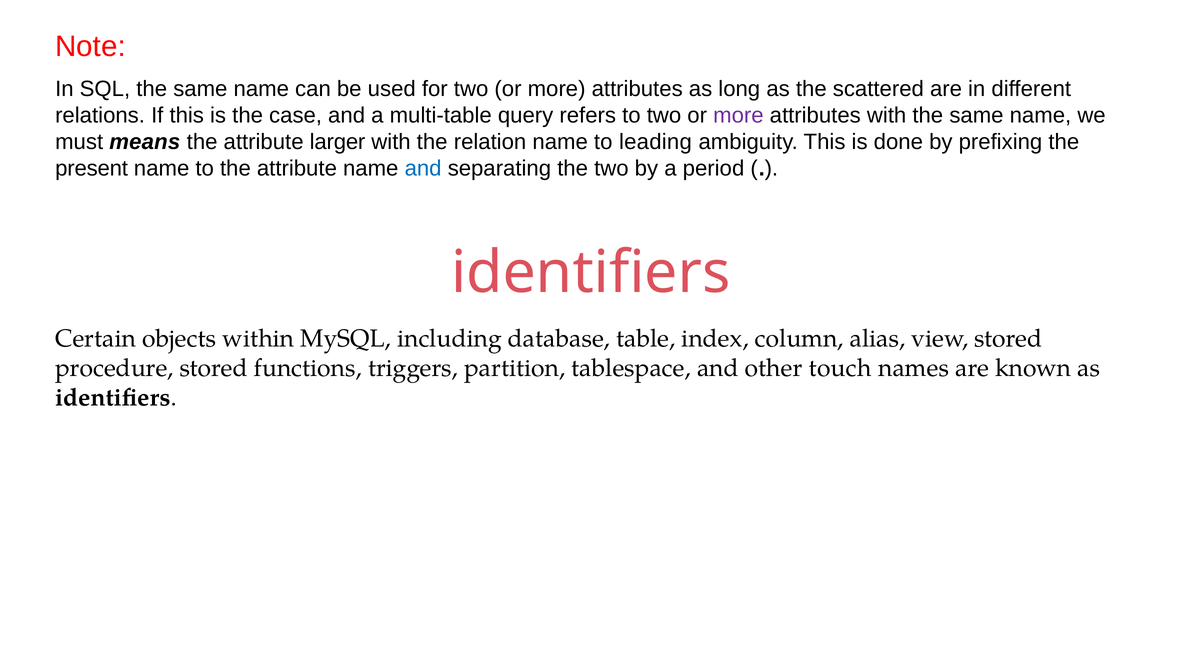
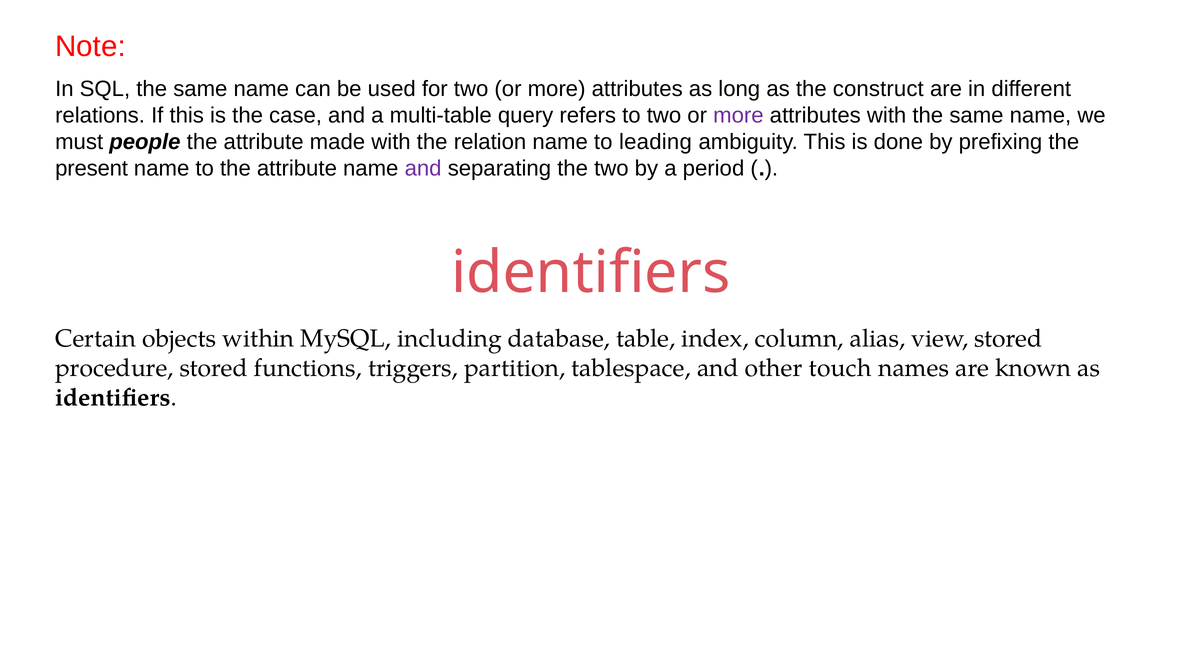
scattered: scattered -> construct (878, 89)
means: means -> people (145, 142)
larger: larger -> made (337, 142)
and colour: blue -> purple (423, 168)
